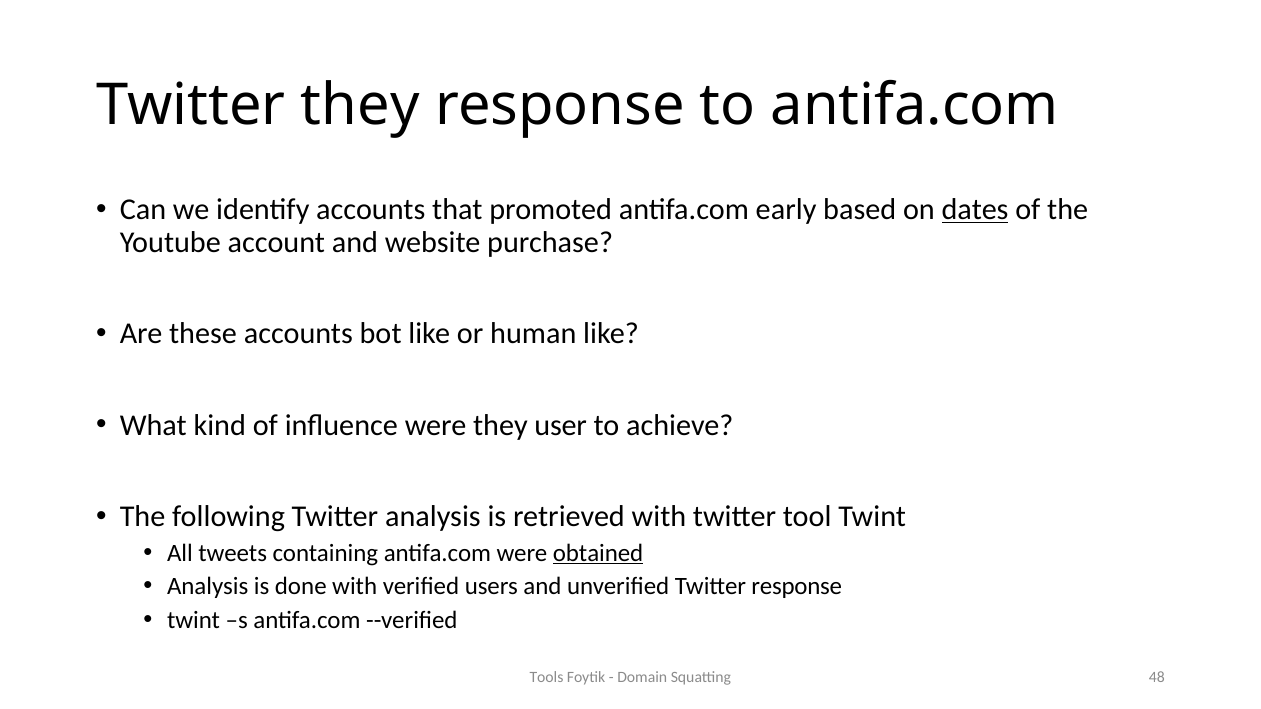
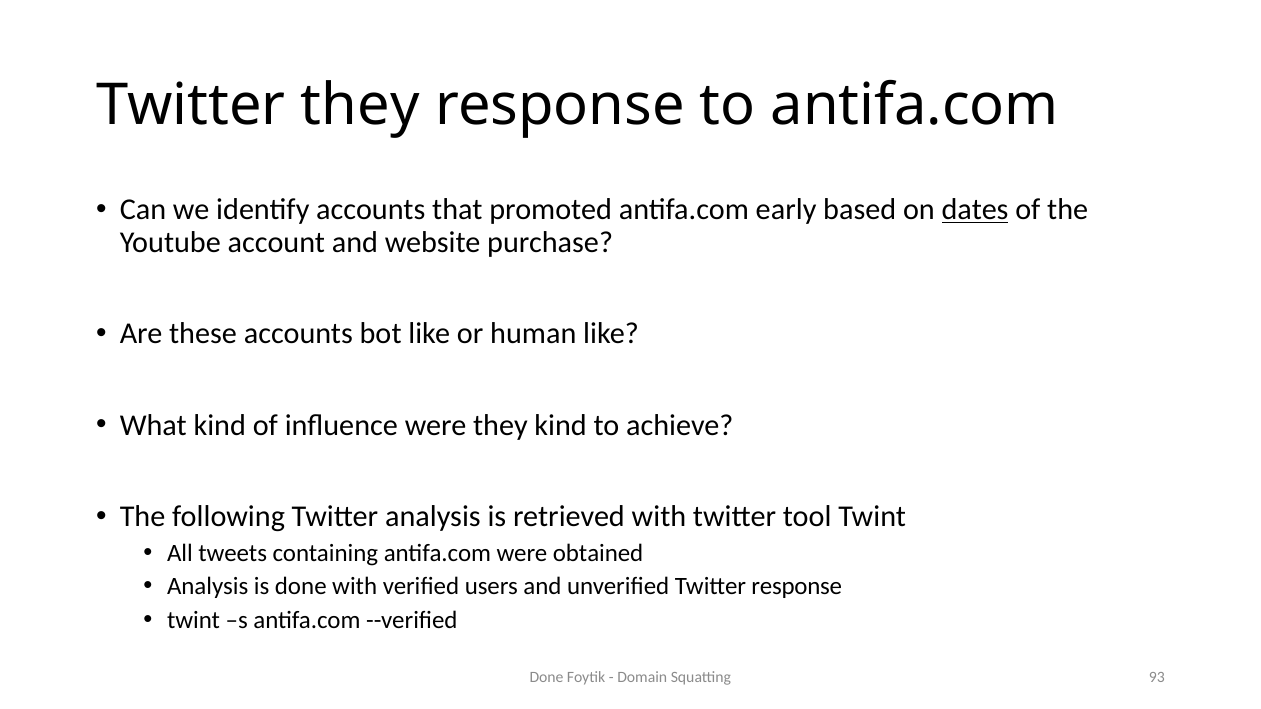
they user: user -> kind (561, 425)
obtained underline: present -> none (598, 553)
Tools: Tools -> Done (546, 677)
48: 48 -> 93 (1157, 677)
